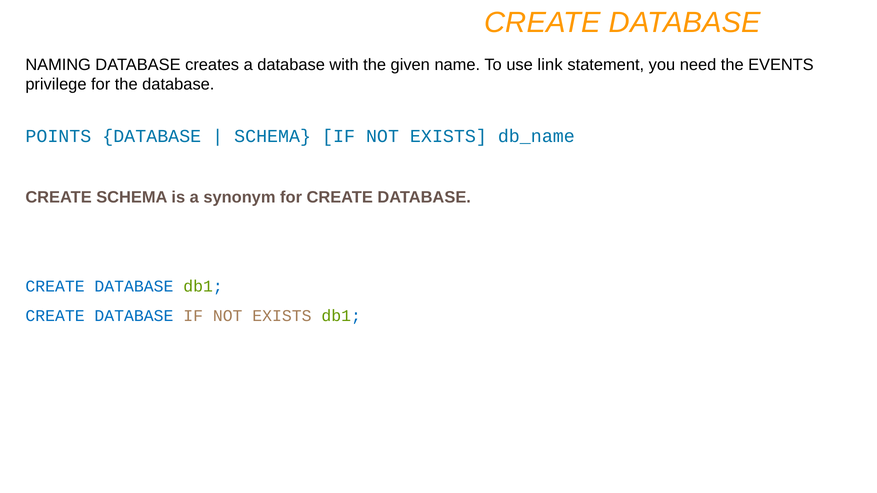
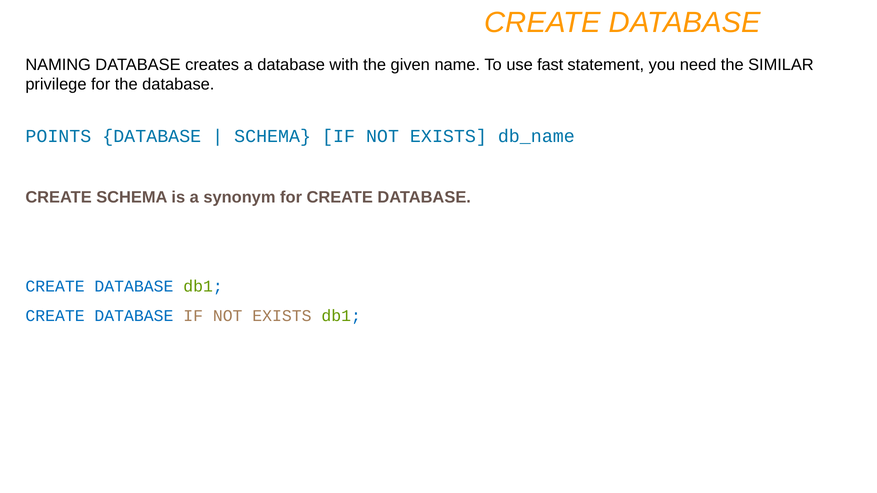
link: link -> fast (550, 65)
EVENTS: EVENTS -> SIMILAR (781, 65)
